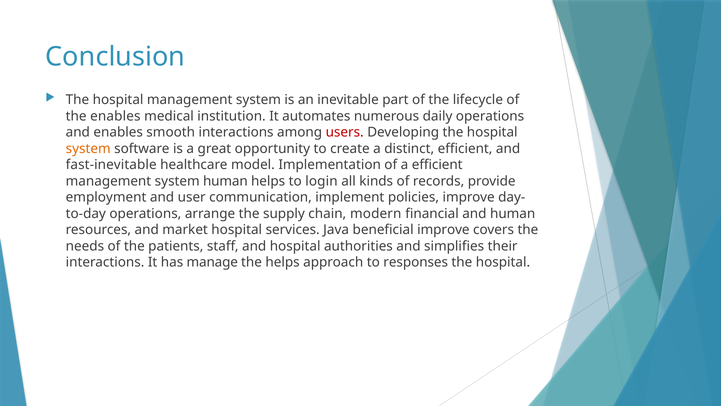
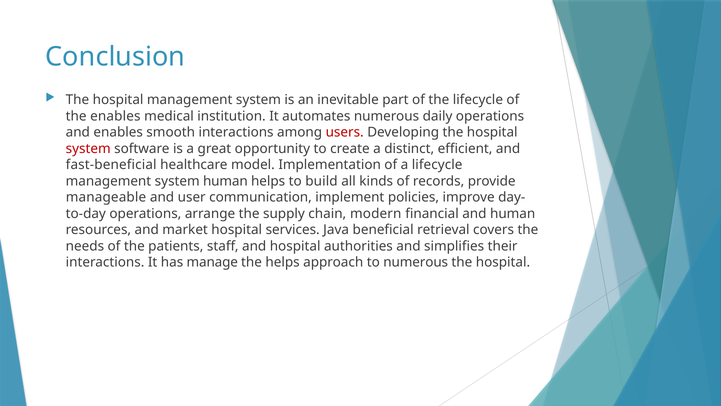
system colour: orange -> red (88, 148)
fast-inevitable: fast-inevitable -> fast-beneficial (111, 165)
a efficient: efficient -> lifecycle (437, 165)
login: login -> build (321, 181)
employment: employment -> manageable (106, 197)
beneficial improve: improve -> retrieval (443, 230)
to responses: responses -> numerous (416, 262)
